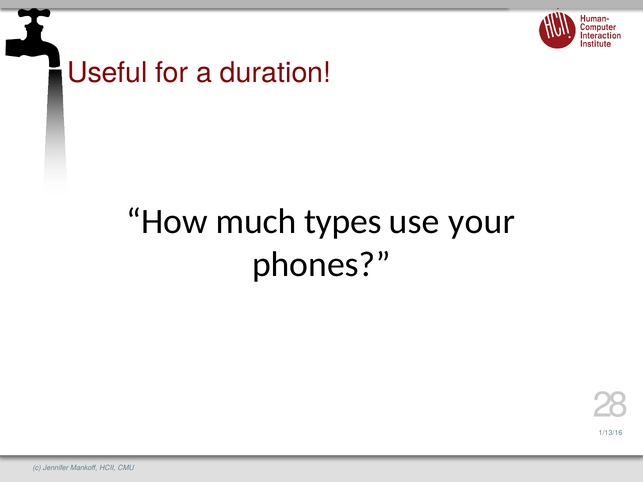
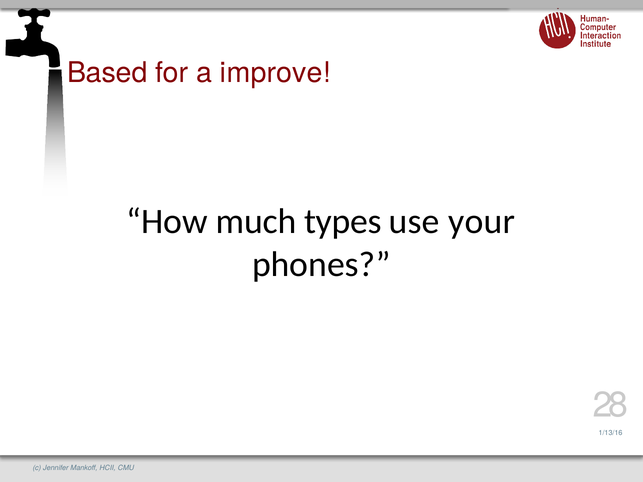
Useful: Useful -> Based (107, 73)
duration: duration -> improve (276, 73)
